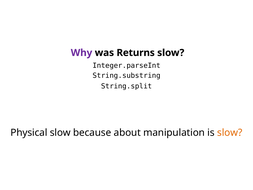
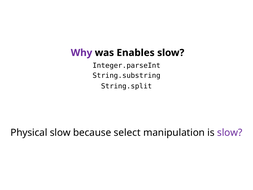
Returns: Returns -> Enables (136, 53)
about: about -> select (127, 133)
slow colour: orange -> purple (230, 133)
